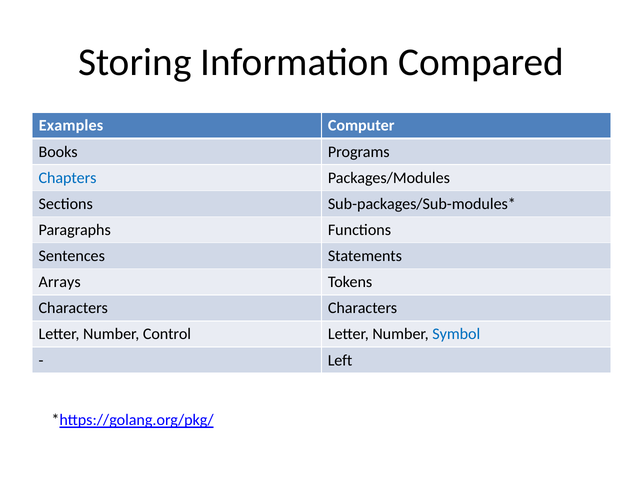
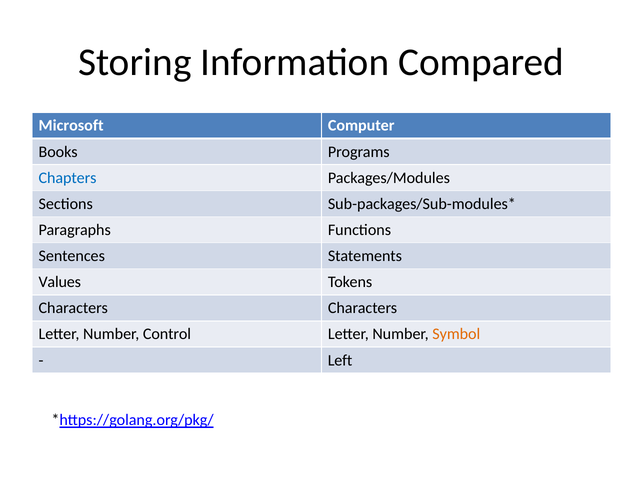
Examples: Examples -> Microsoft (71, 126)
Arrays: Arrays -> Values (60, 282)
Symbol colour: blue -> orange (456, 334)
